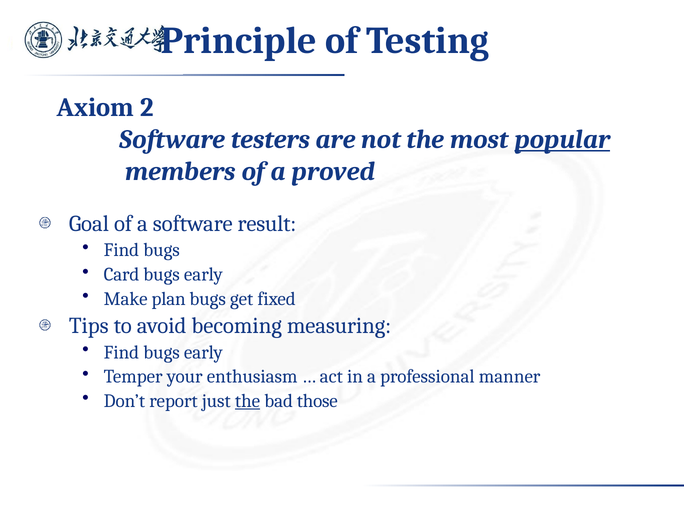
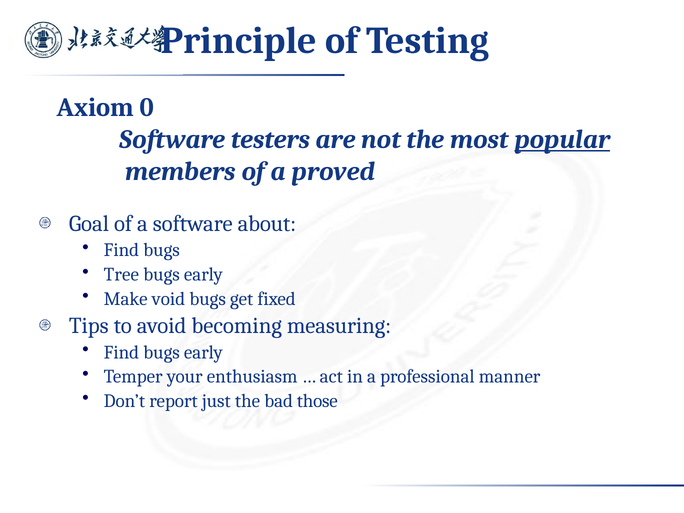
2: 2 -> 0 (147, 107)
result: result -> about (267, 224)
Card: Card -> Tree (121, 275)
plan: plan -> void (169, 299)
the underline: present -> none (248, 401)
